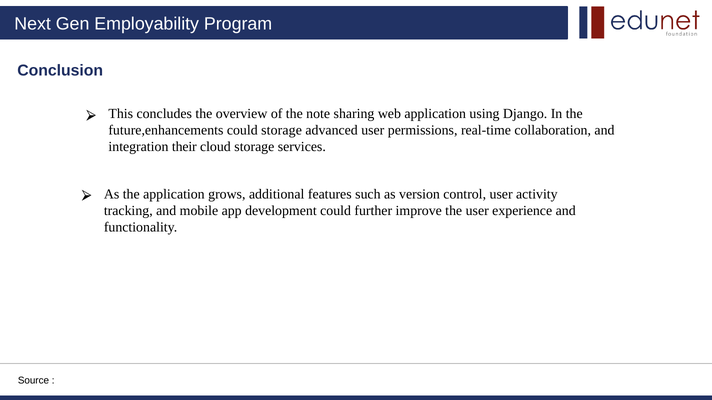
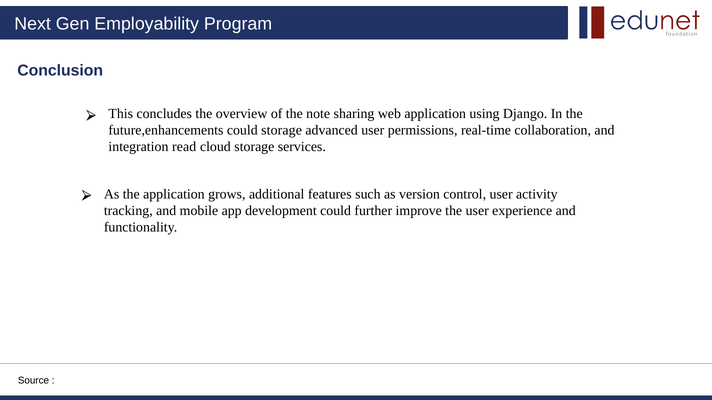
their: their -> read (184, 147)
